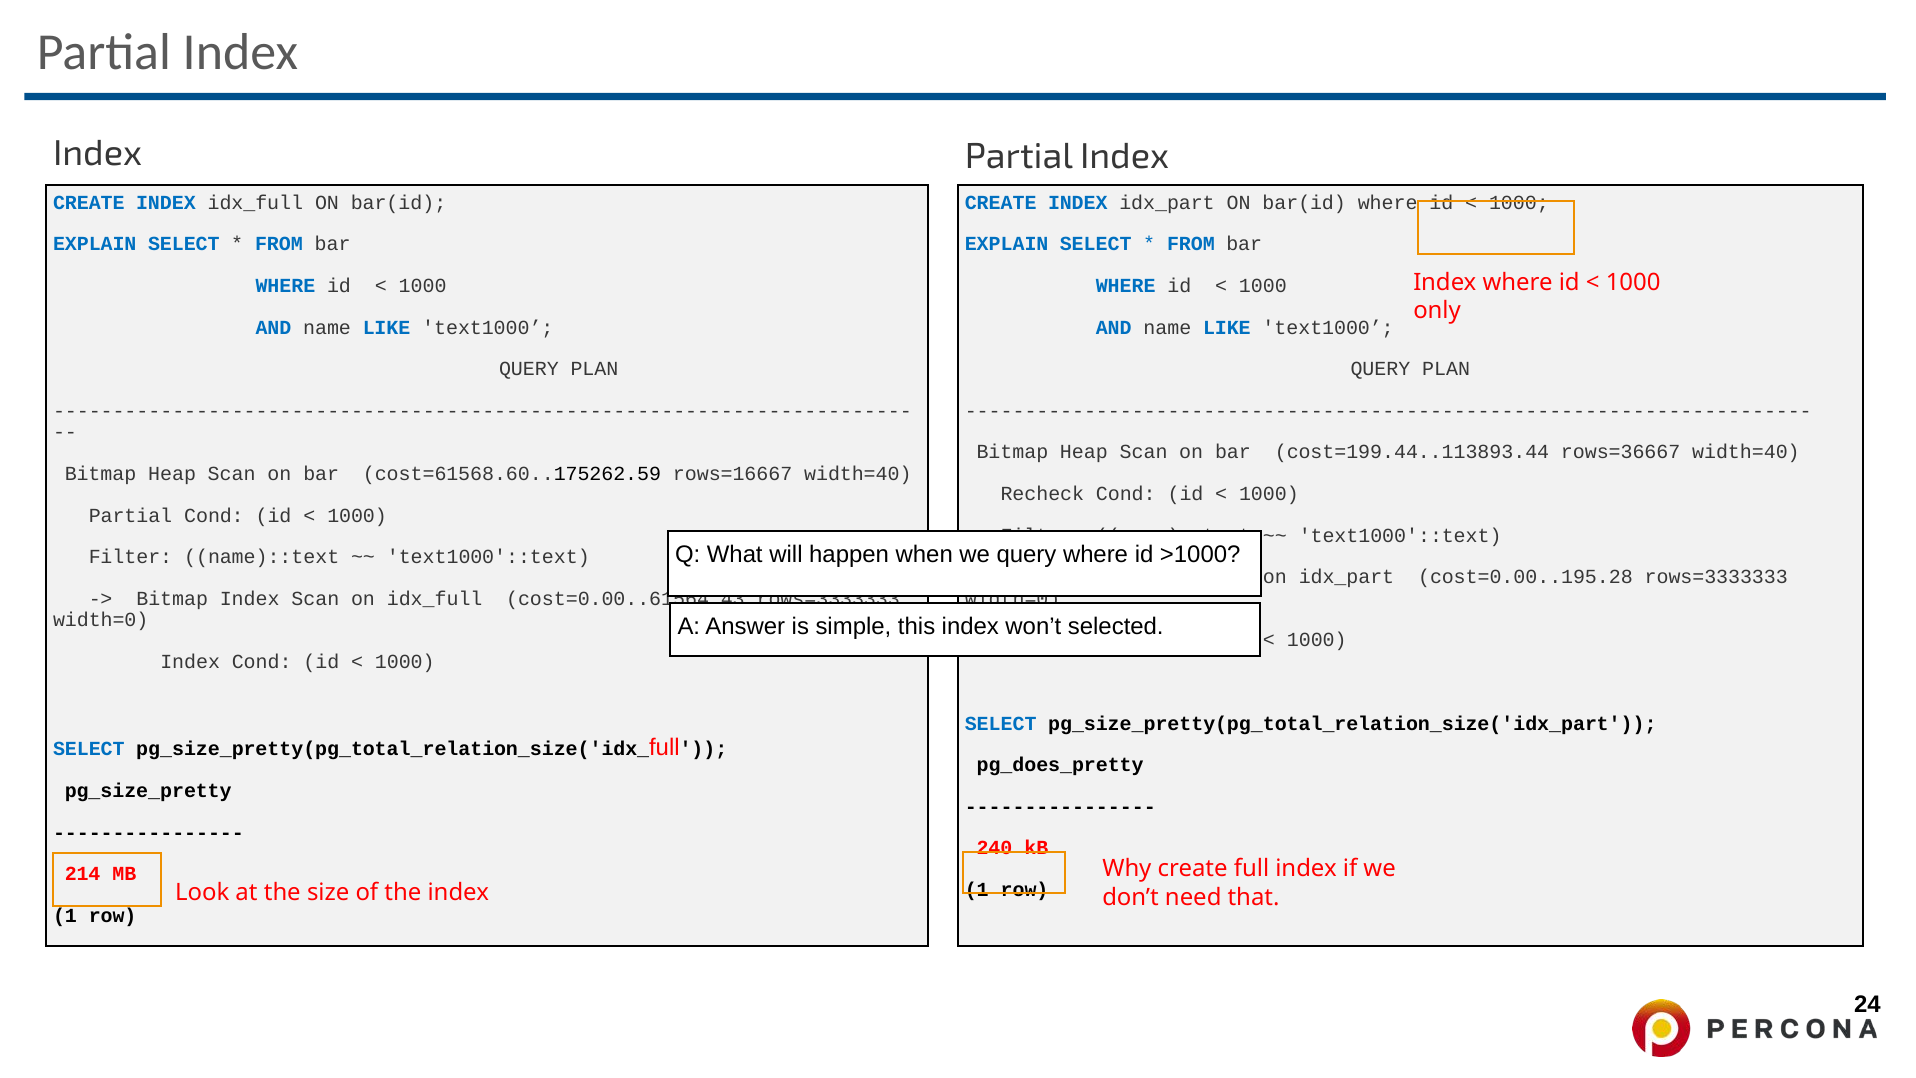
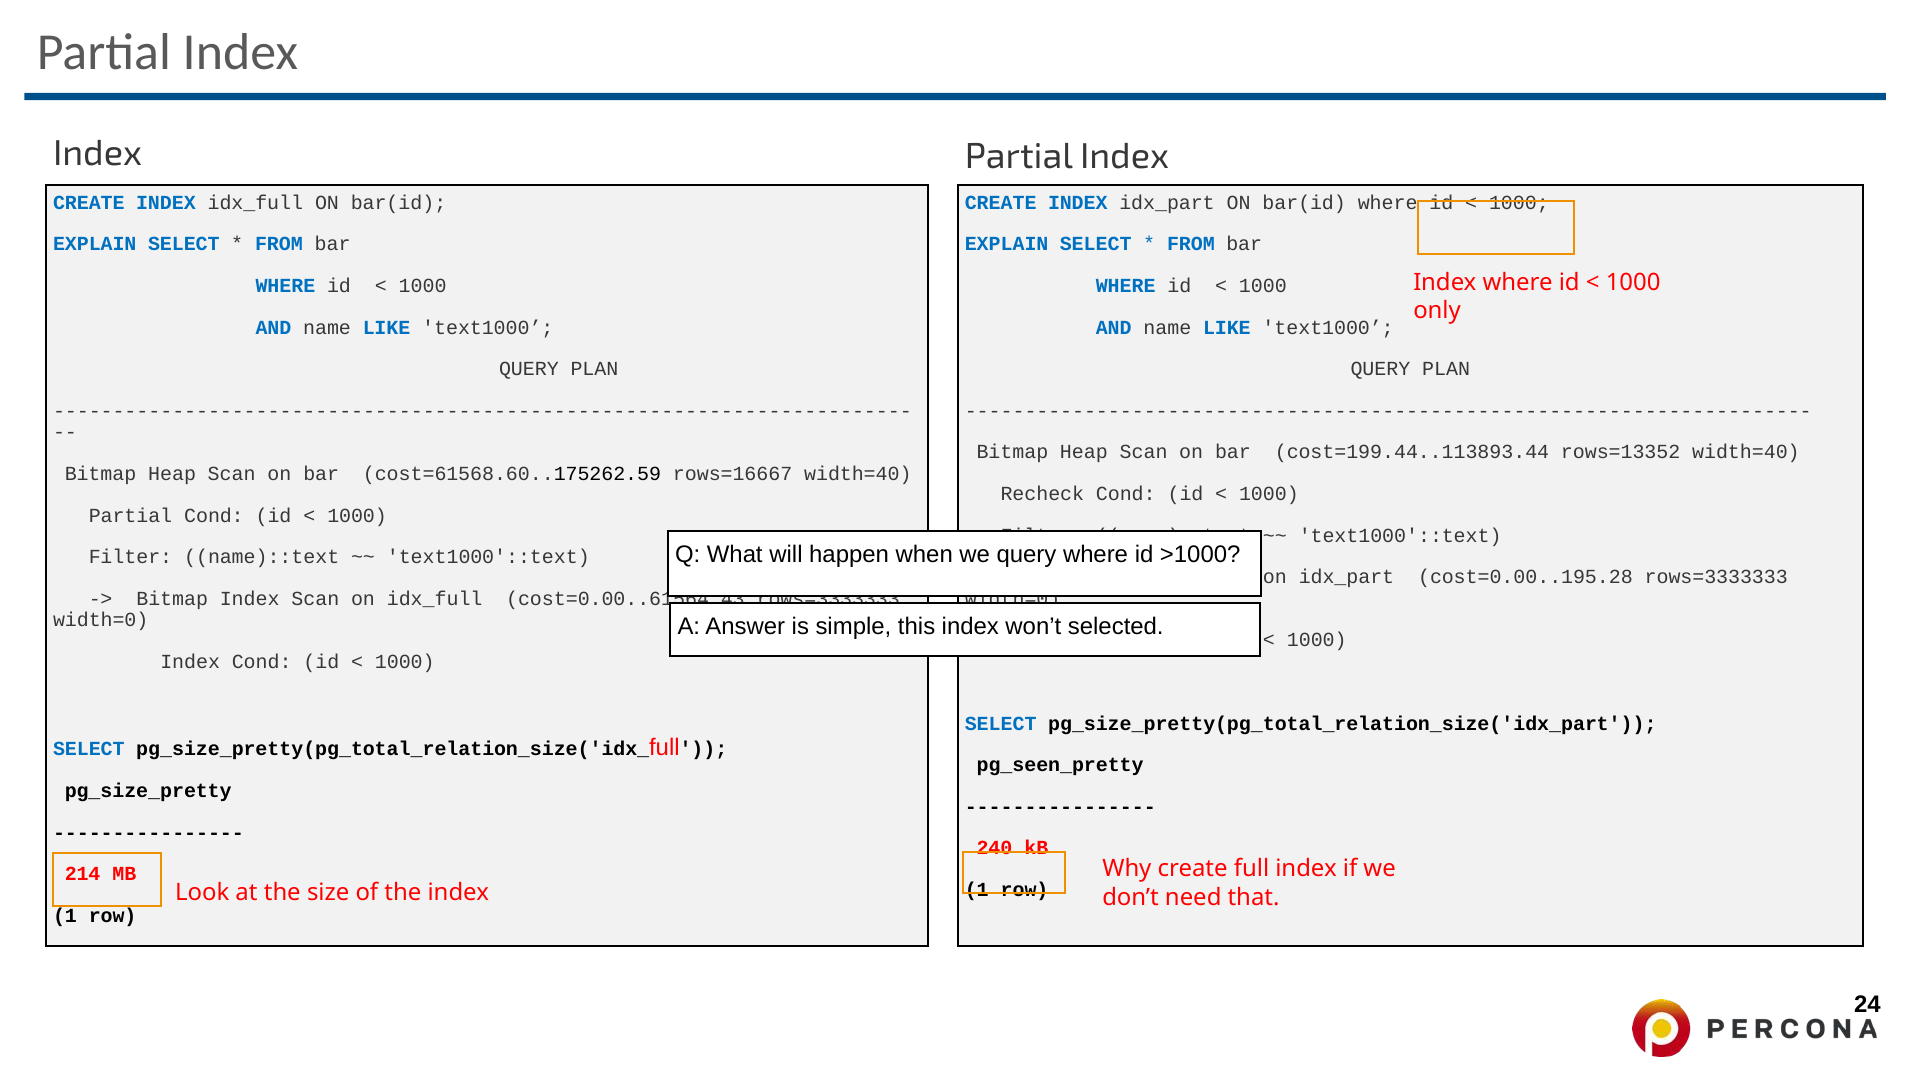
rows=36667: rows=36667 -> rows=13352 (1621, 452)
pg_does_pretty: pg_does_pretty -> pg_seen_pretty (1060, 765)
